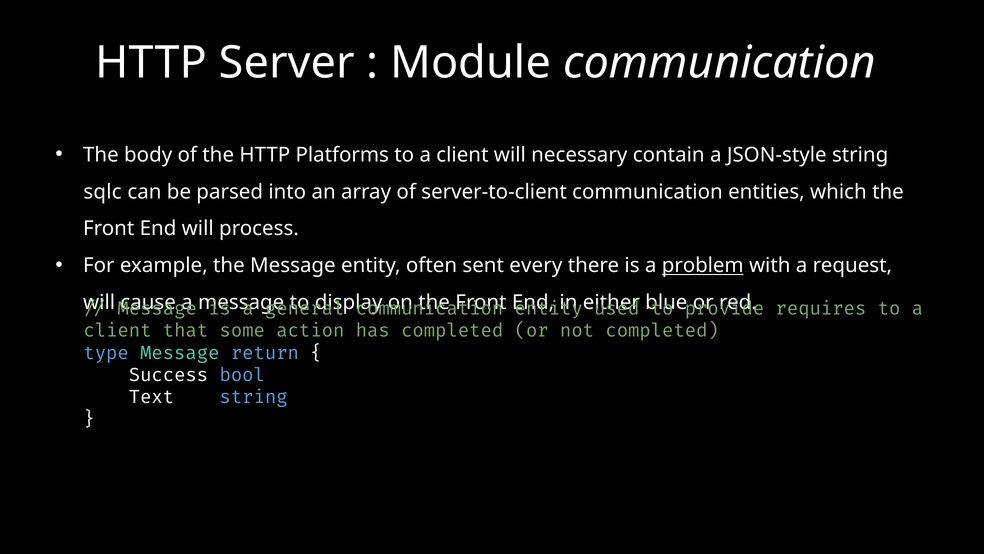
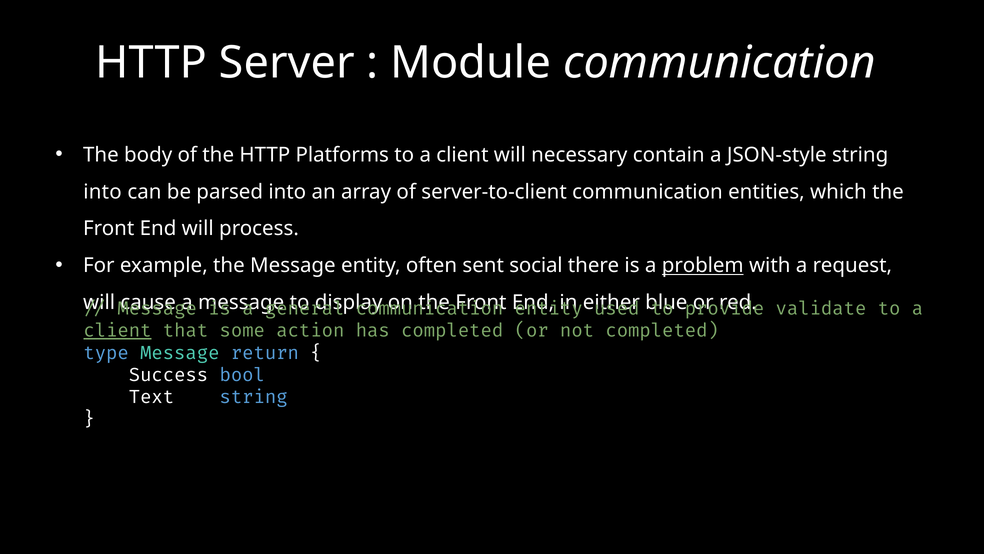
sqlc: sqlc -> into (103, 192)
every: every -> social (536, 265)
requires: requires -> validate (821, 308)
client underline: none -> present (117, 330)
